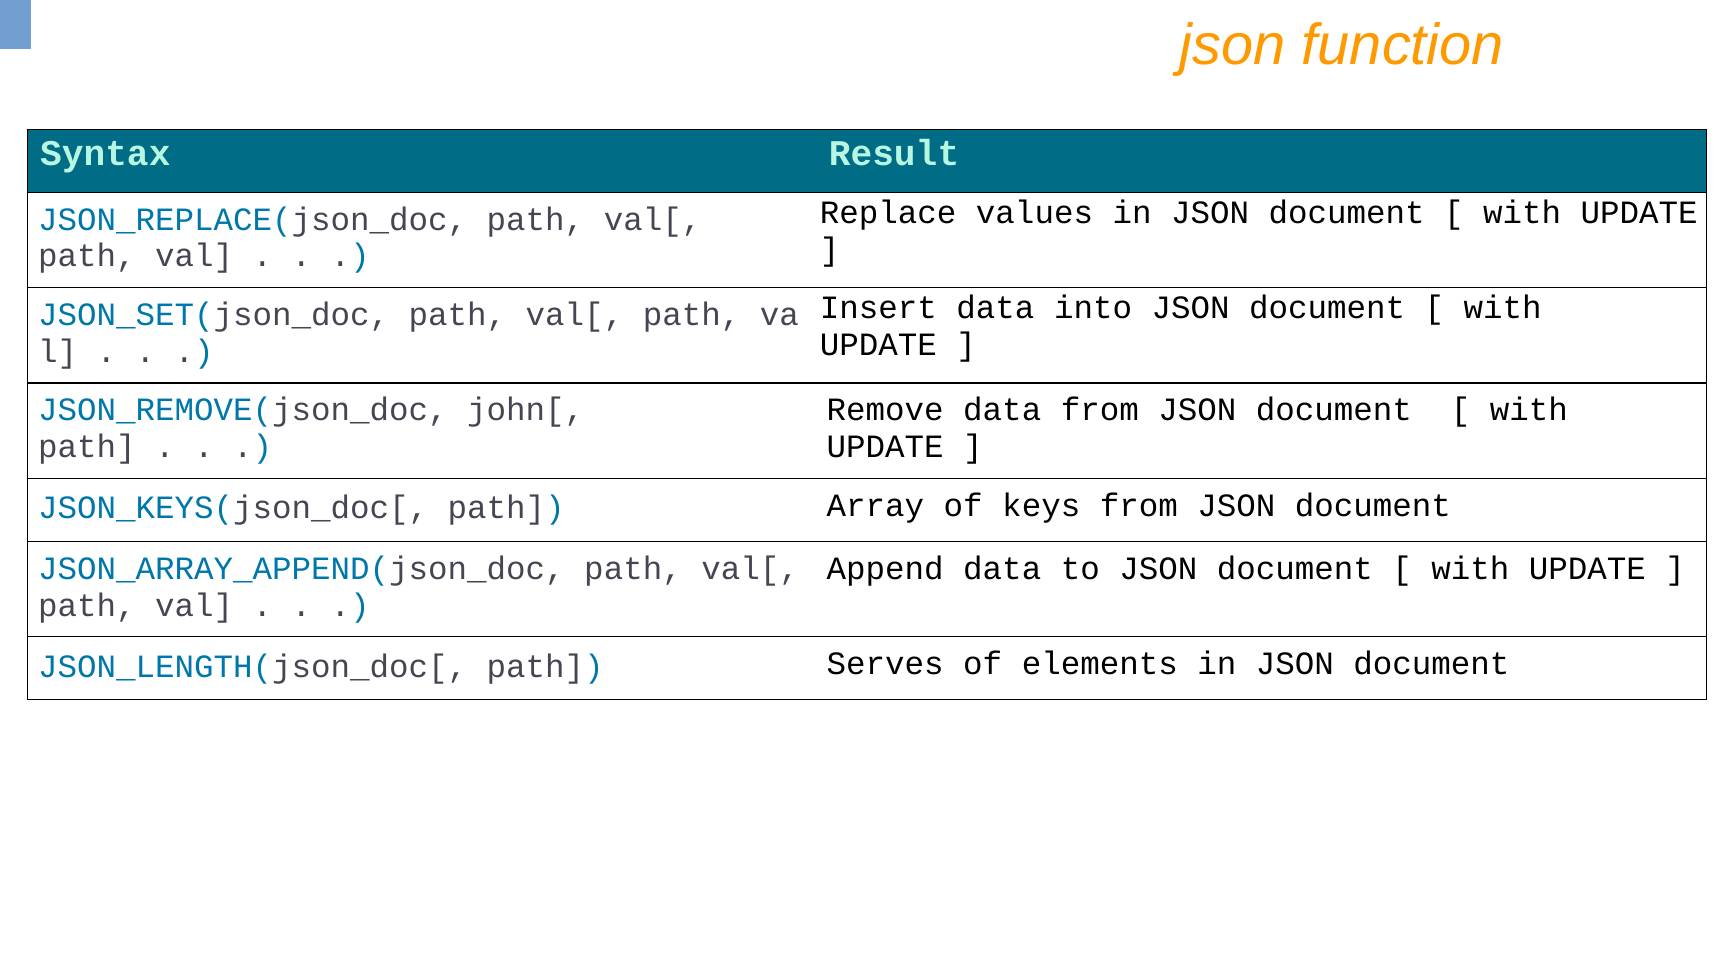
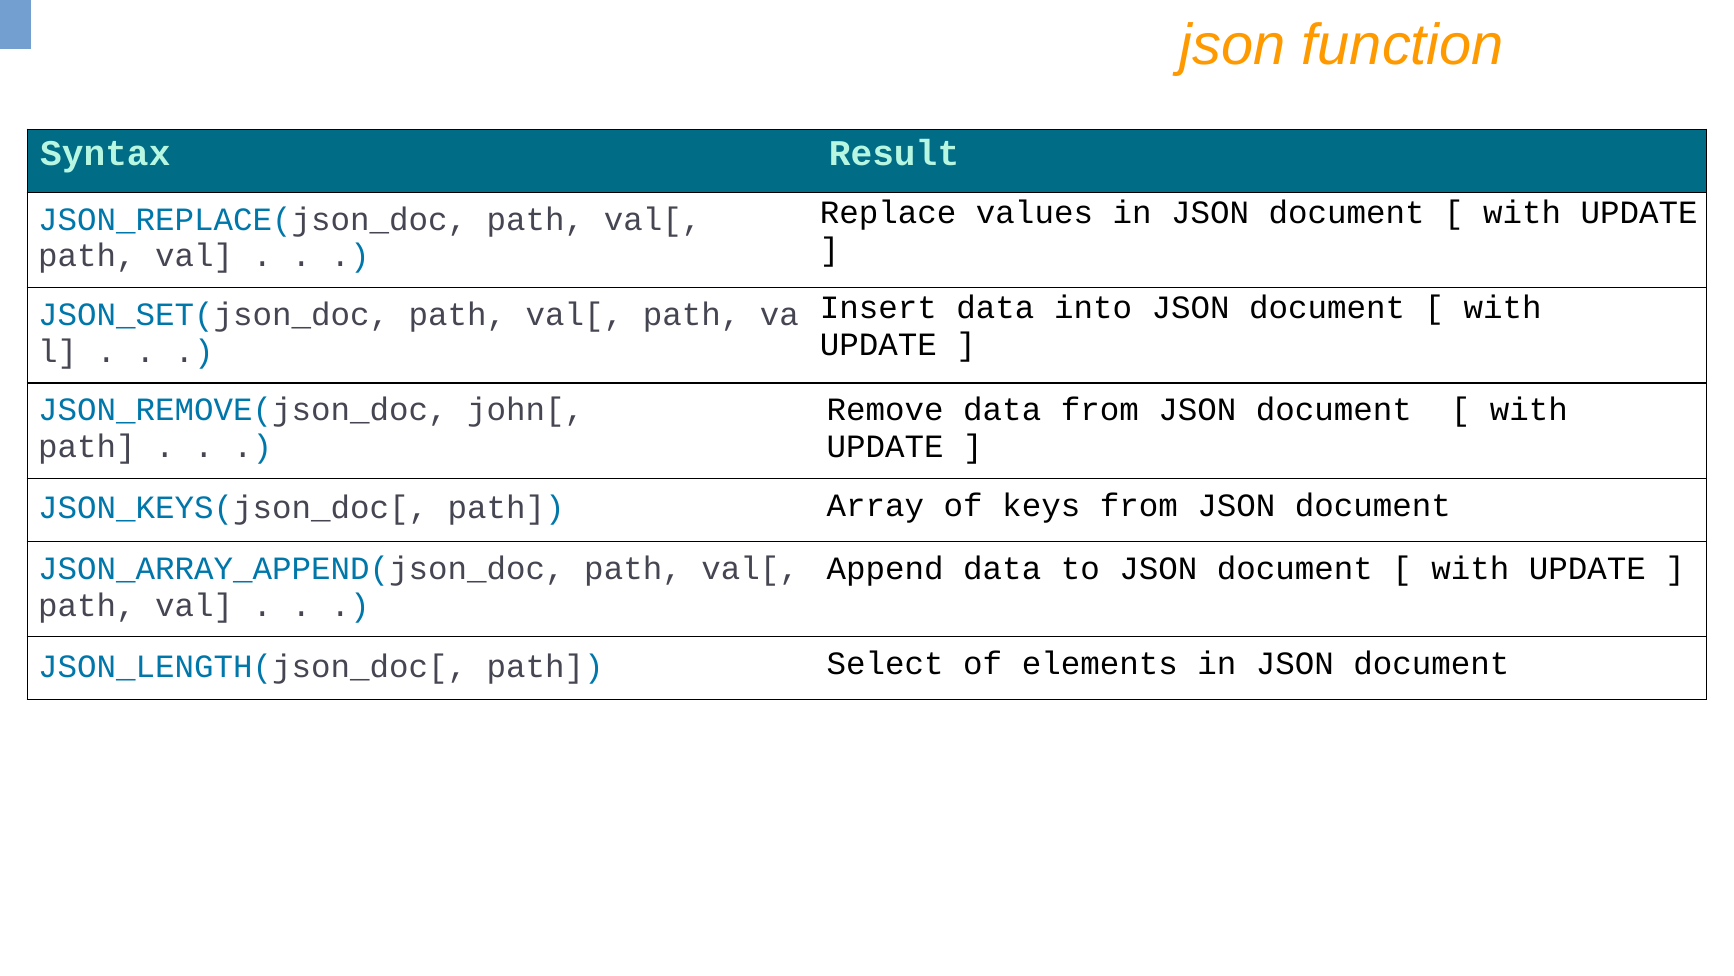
Serves: Serves -> Select (885, 664)
